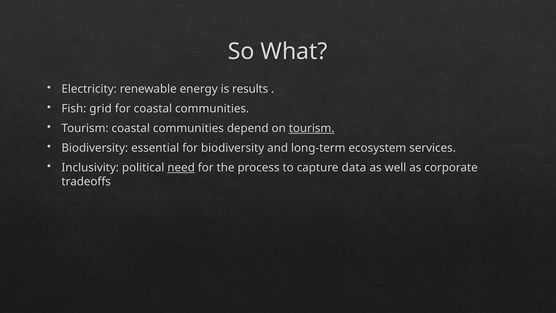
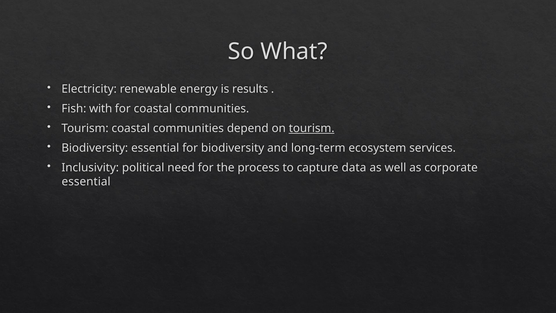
grid: grid -> with (101, 109)
need underline: present -> none (181, 168)
tradeoffs: tradeoffs -> essential (86, 182)
